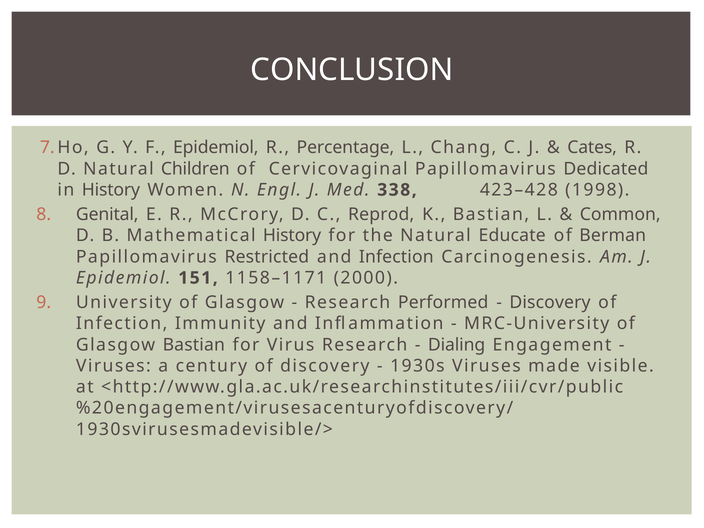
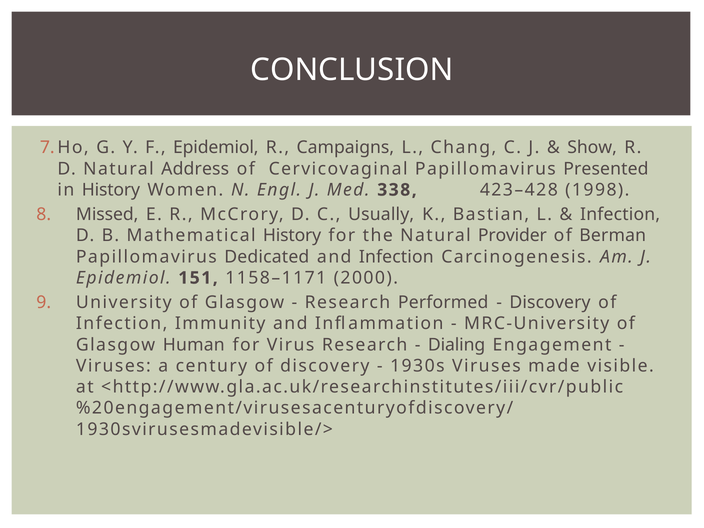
Percentage: Percentage -> Campaigns (345, 148)
Cates: Cates -> Show (592, 148)
Children: Children -> Address (195, 169)
Dedicated: Dedicated -> Presented (606, 169)
Genital: Genital -> Missed (107, 215)
Reprod: Reprod -> Usually (381, 215)
Common: Common -> Infection (620, 215)
Educate: Educate -> Provider (512, 236)
Restricted: Restricted -> Dedicated (267, 257)
Glasgow Bastian: Bastian -> Human (194, 345)
